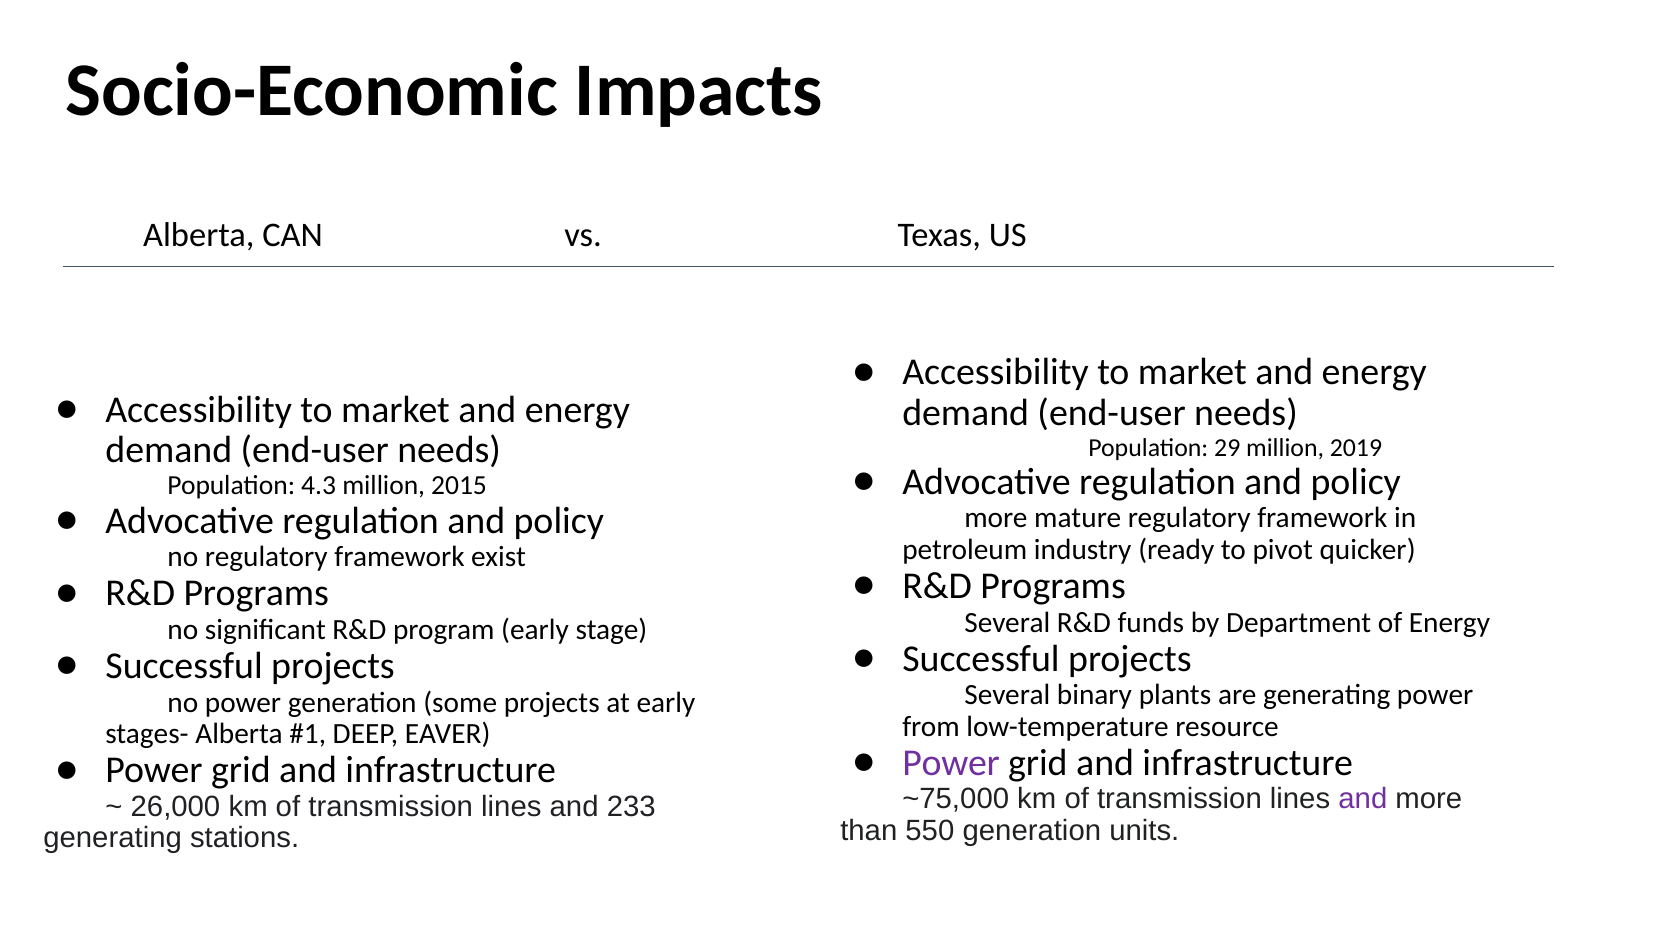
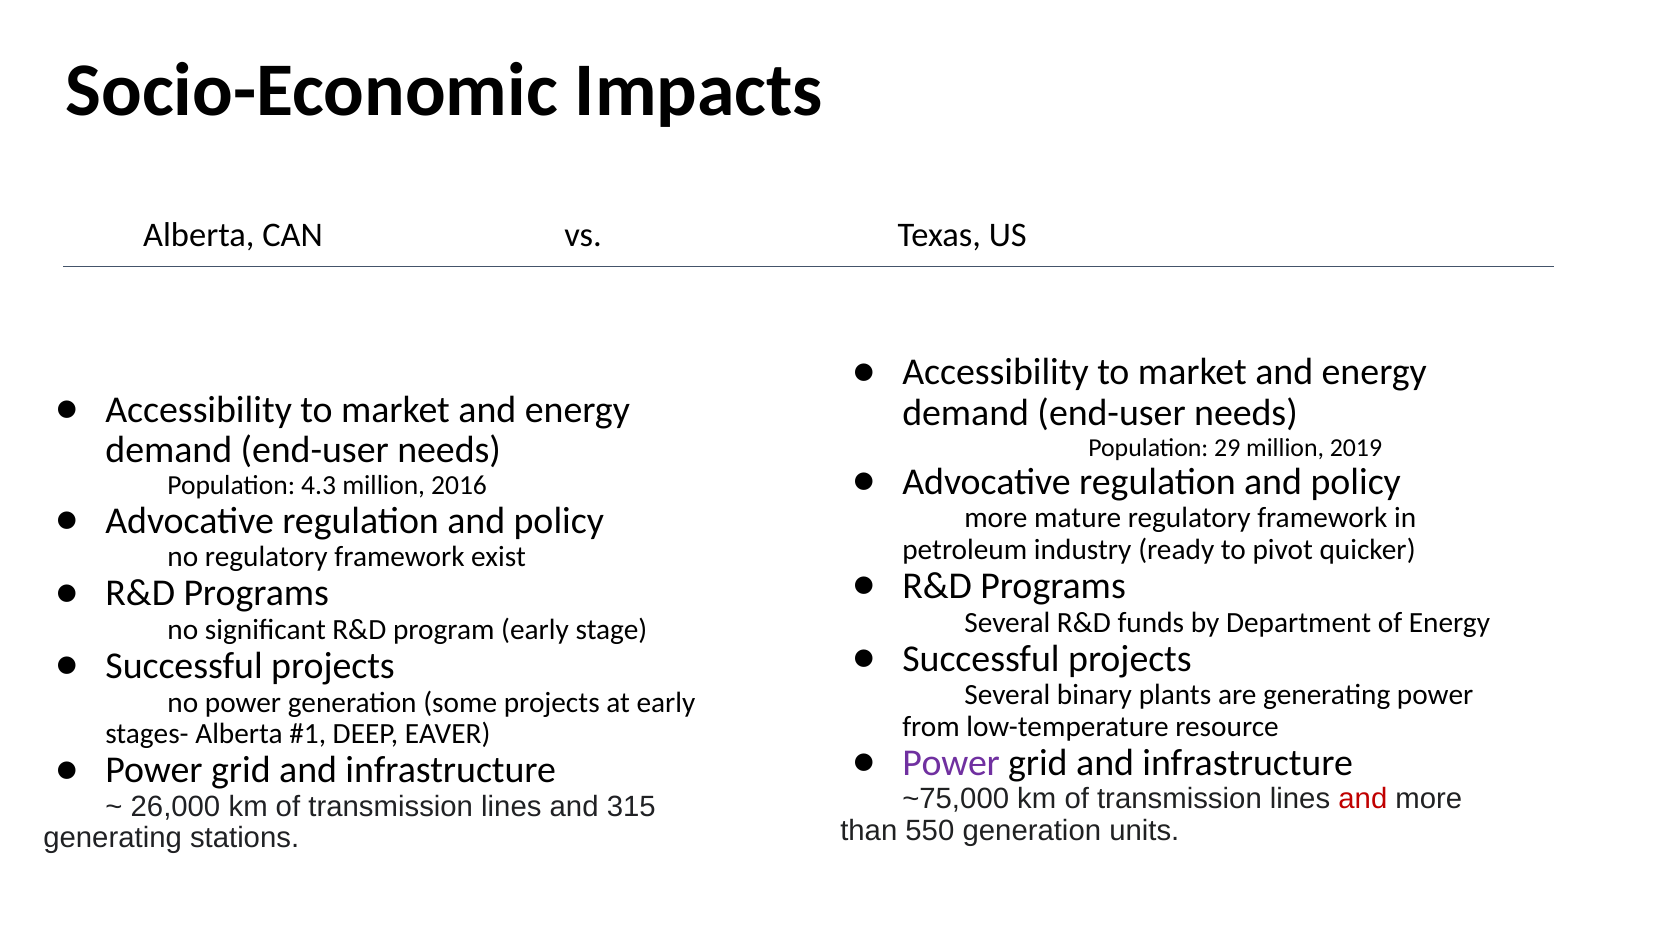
2015: 2015 -> 2016 (459, 486)
and colour: purple -> red (1363, 800)
233: 233 -> 315 (631, 807)
